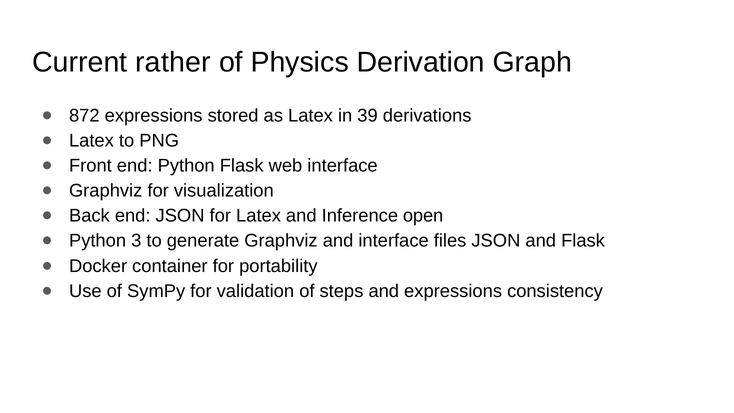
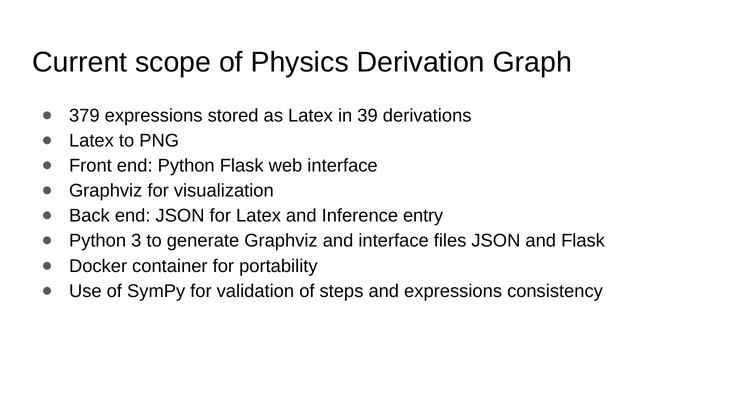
rather: rather -> scope (173, 62)
872: 872 -> 379 (84, 115)
open: open -> entry (423, 216)
